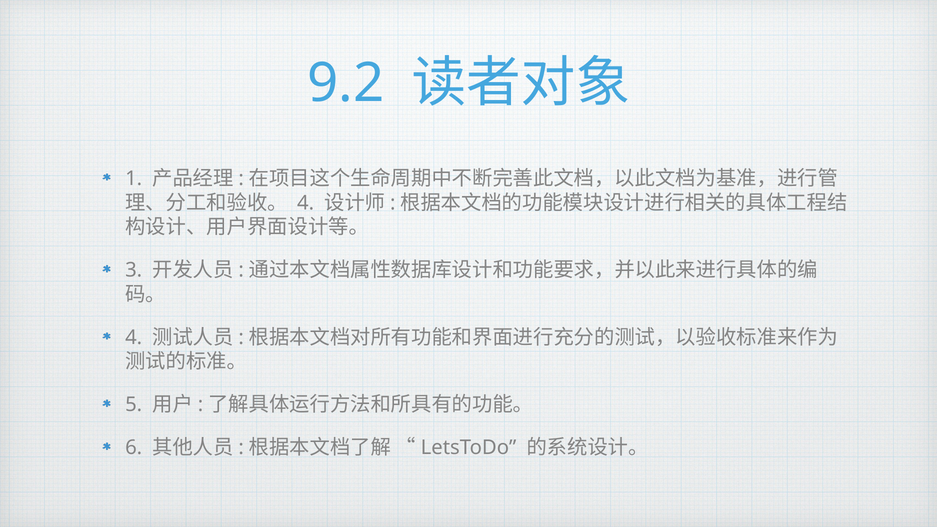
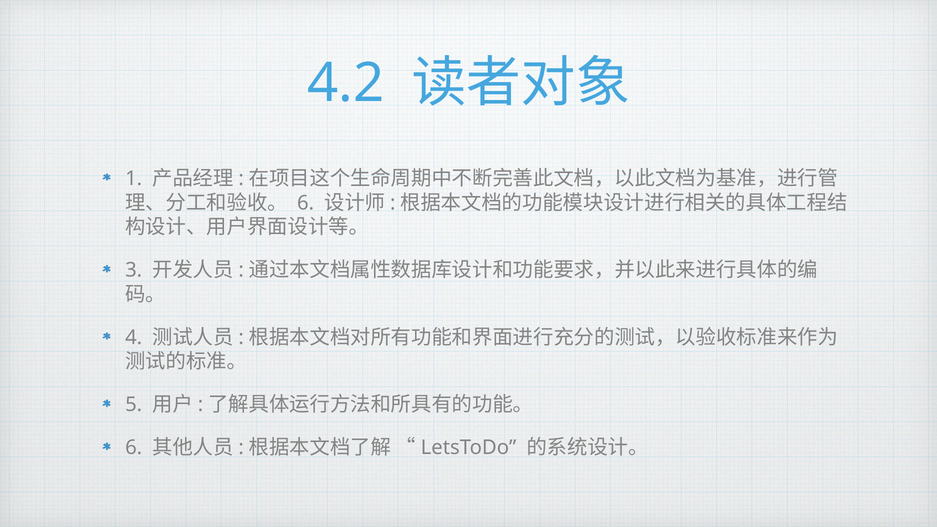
9.2: 9.2 -> 4.2 (346, 83)
4: 4 -> 6 (306, 203)
